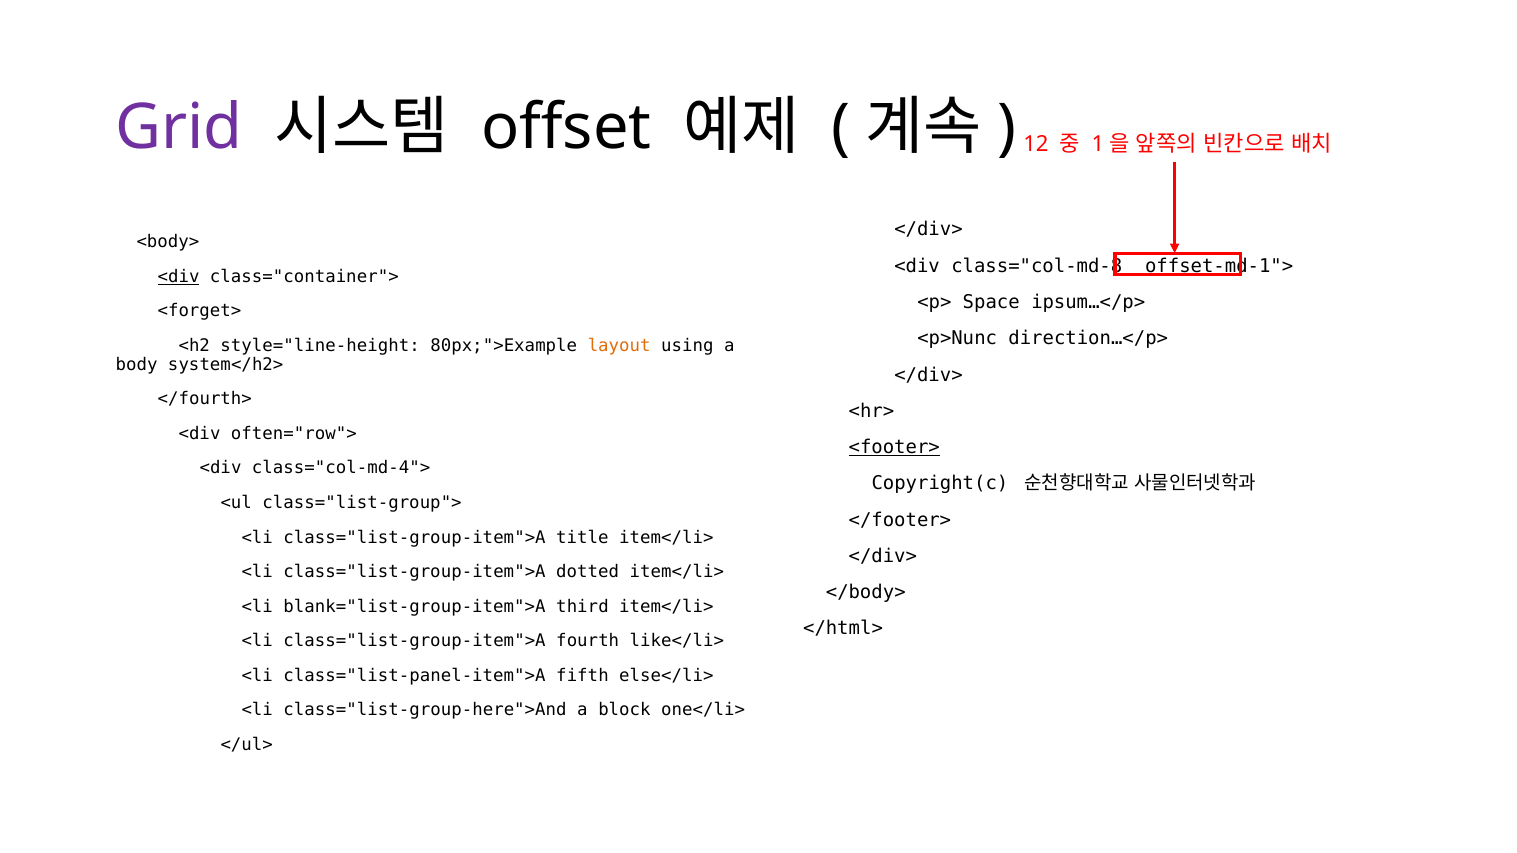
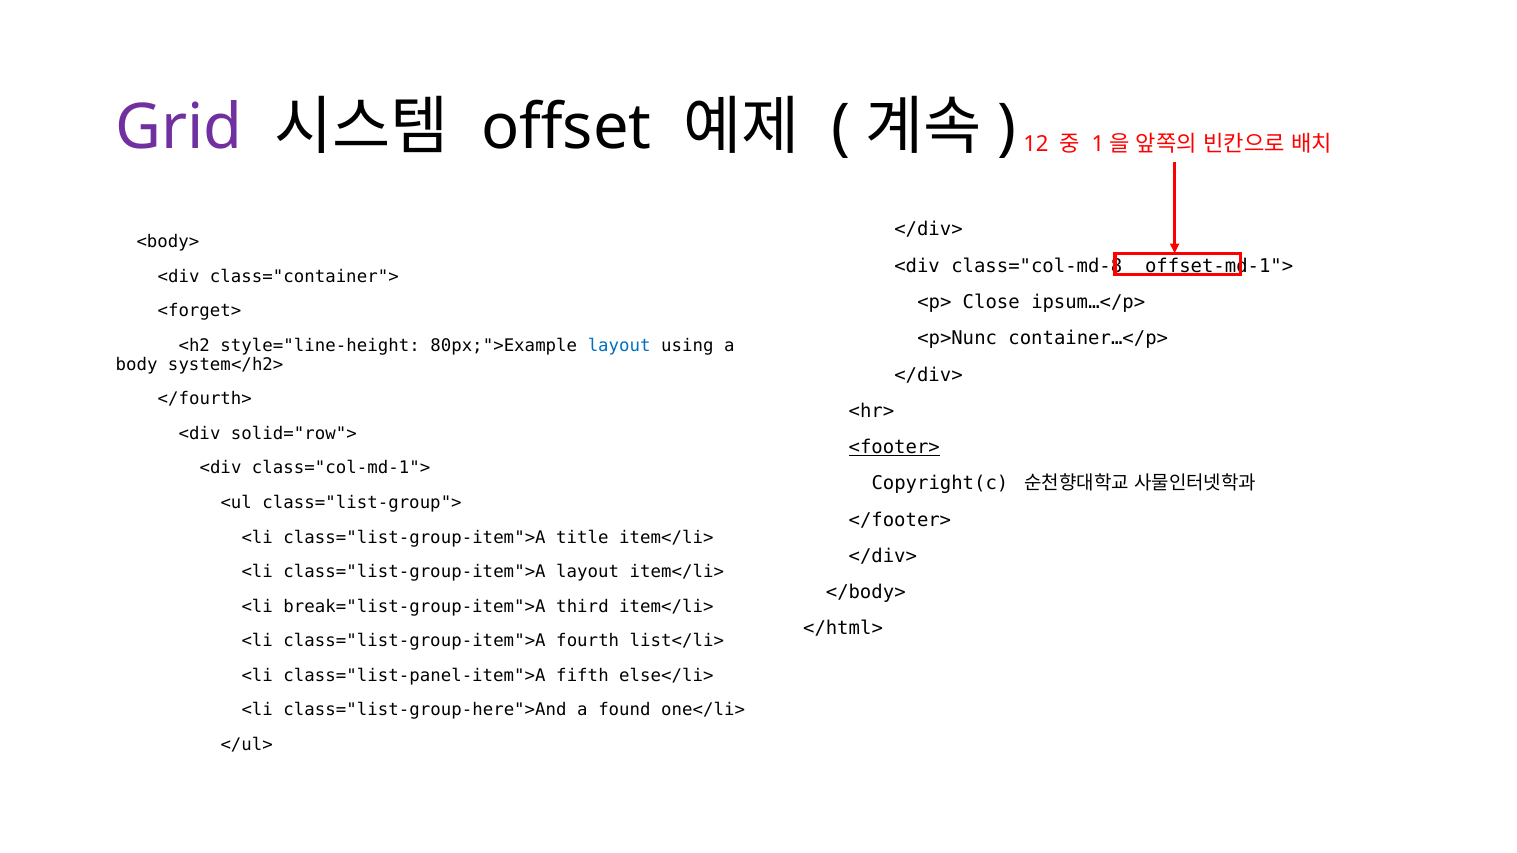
<div underline: present -> none (179, 277)
Space: Space -> Close (991, 302)
direction…</p>: direction…</p> -> container…</p> (1088, 339)
layout colour: orange -> blue (619, 346)
often="row">: often="row"> -> solid="row"> (294, 434)
class="col-md-4">: class="col-md-4"> -> class="col-md-1"> (341, 468)
class="list-group-item">A dotted: dotted -> layout (588, 572)
blank="list-group-item">A: blank="list-group-item">A -> break="list-group-item">A (415, 607)
like</li>: like</li> -> list</li> (677, 641)
block: block -> found (624, 710)
